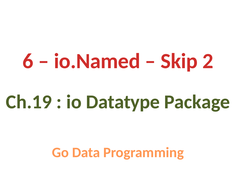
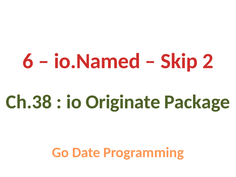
Ch.19: Ch.19 -> Ch.38 (29, 102)
Datatype: Datatype -> Originate (123, 102)
Data: Data -> Date (86, 153)
